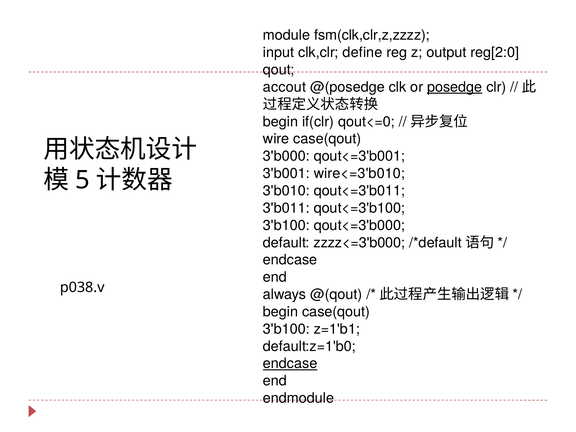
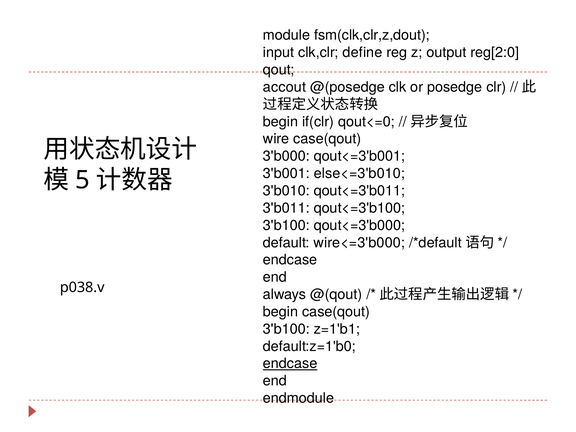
fsm(clk,clr,z,zzzz: fsm(clk,clr,z,zzzz -> fsm(clk,clr,z,dout (372, 35)
posedge underline: present -> none (455, 87)
wire<=3'b010: wire<=3'b010 -> else<=3'b010 (359, 173)
zzzz<=3'b000: zzzz<=3'b000 -> wire<=3'b000 (359, 243)
